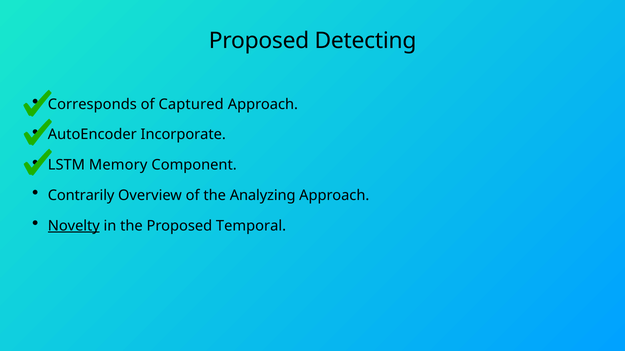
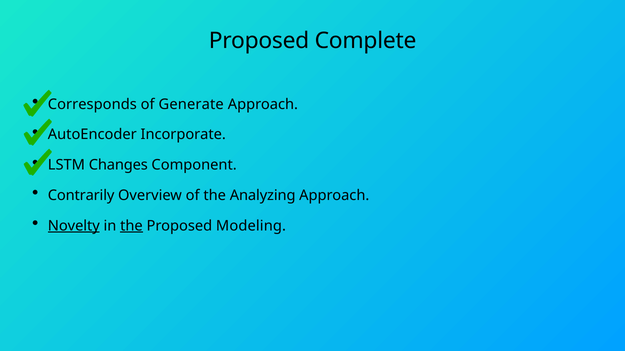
Detecting: Detecting -> Complete (366, 41)
Captured: Captured -> Generate (191, 104)
Memory: Memory -> Changes (118, 165)
the underline: none -> present (131, 226)
Temporal: Temporal -> Modeling (251, 226)
